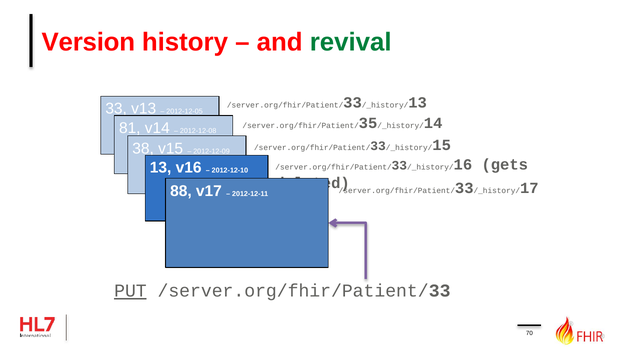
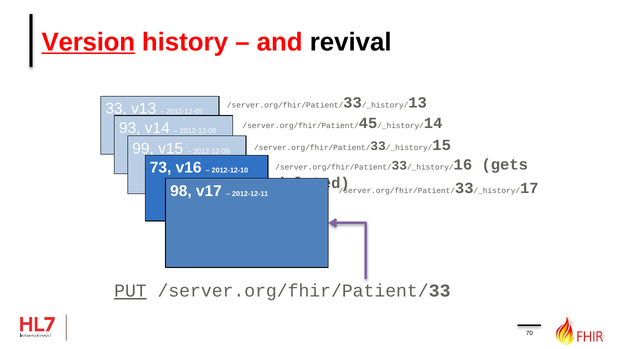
Version underline: none -> present (88, 42)
revival colour: green -> black (351, 42)
81: 81 -> 93 (130, 128)
35: 35 -> 45 (368, 123)
38: 38 -> 99 (143, 148)
13: 13 -> 73 (161, 168)
88: 88 -> 98 (181, 191)
